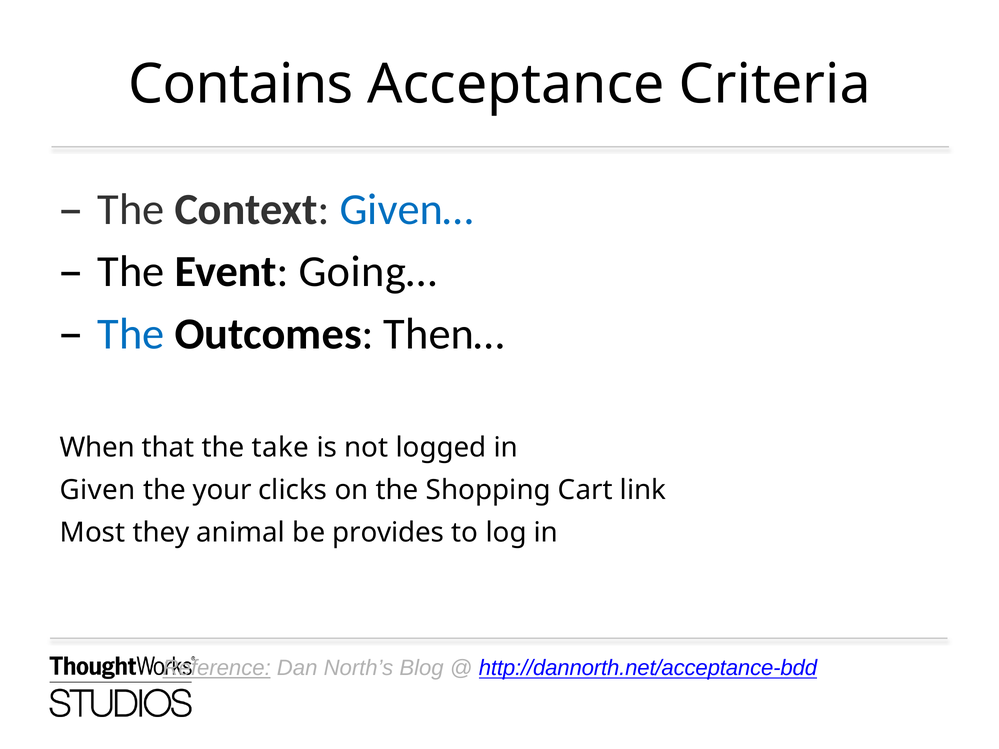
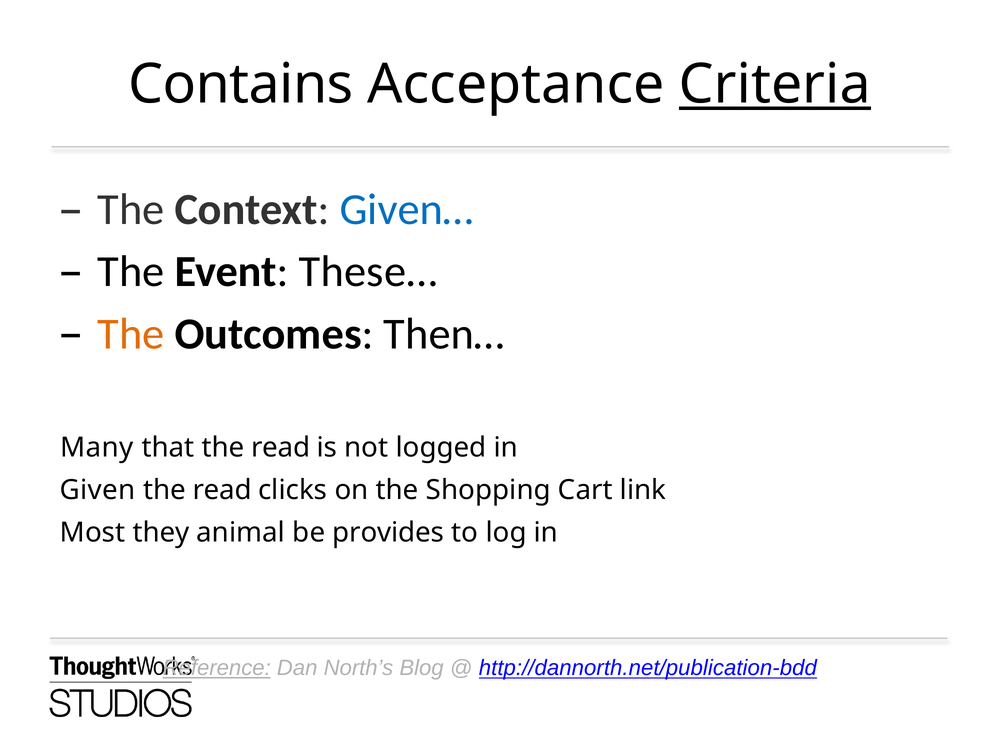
Criteria underline: none -> present (775, 84)
Going…: Going… -> These… (368, 272)
The colour: blue -> orange (131, 334)
When: When -> Many (97, 448)
that the take: take -> read (281, 448)
your: your -> read (222, 490)
http://dannorth.net/acceptance-bdd: http://dannorth.net/acceptance-bdd -> http://dannorth.net/publication-bdd (648, 668)
